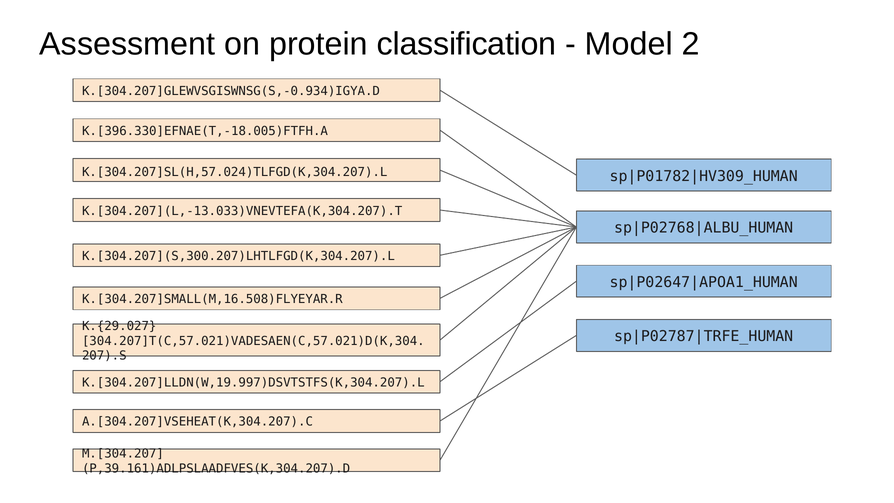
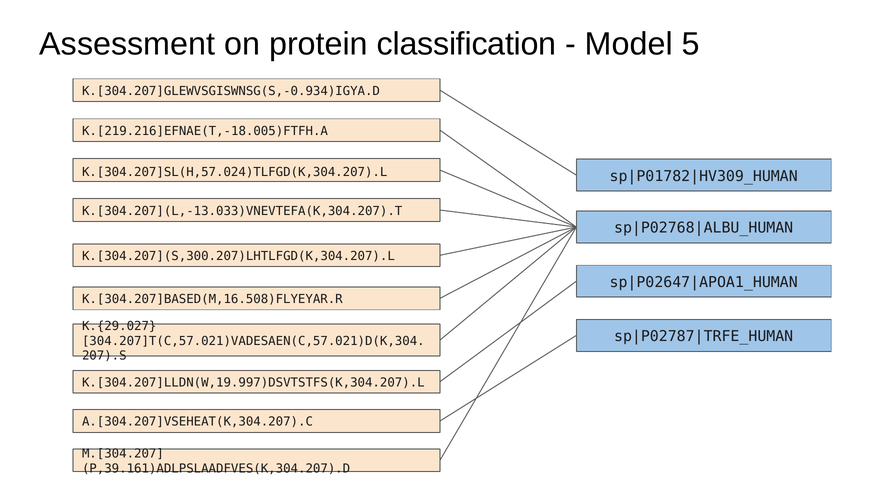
2: 2 -> 5 (691, 44)
K.[396.330]EFNAE(T,-18.005)FTFH.A: K.[396.330]EFNAE(T,-18.005)FTFH.A -> K.[219.216]EFNAE(T,-18.005)FTFH.A (205, 131)
K.[304.207]SMALL(M,16.508)FLYEYAR.R: K.[304.207]SMALL(M,16.508)FLYEYAR.R -> K.[304.207]BASED(M,16.508)FLYEYAR.R (212, 299)
